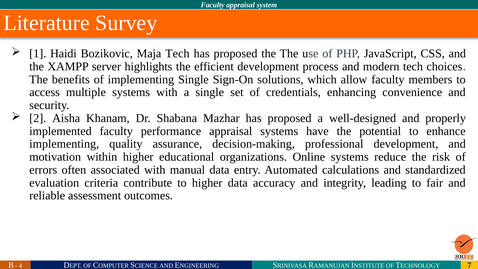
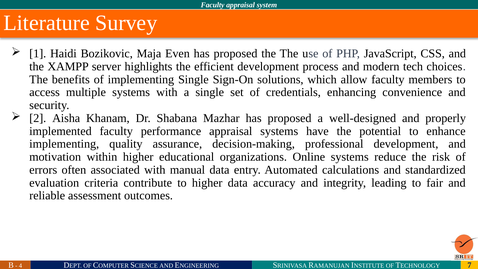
Maja Tech: Tech -> Even (177, 54)
